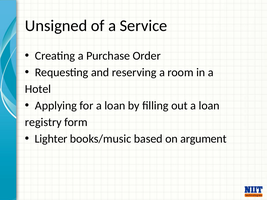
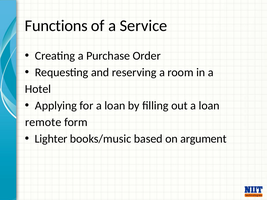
Unsigned: Unsigned -> Functions (56, 26)
registry: registry -> remote (43, 122)
